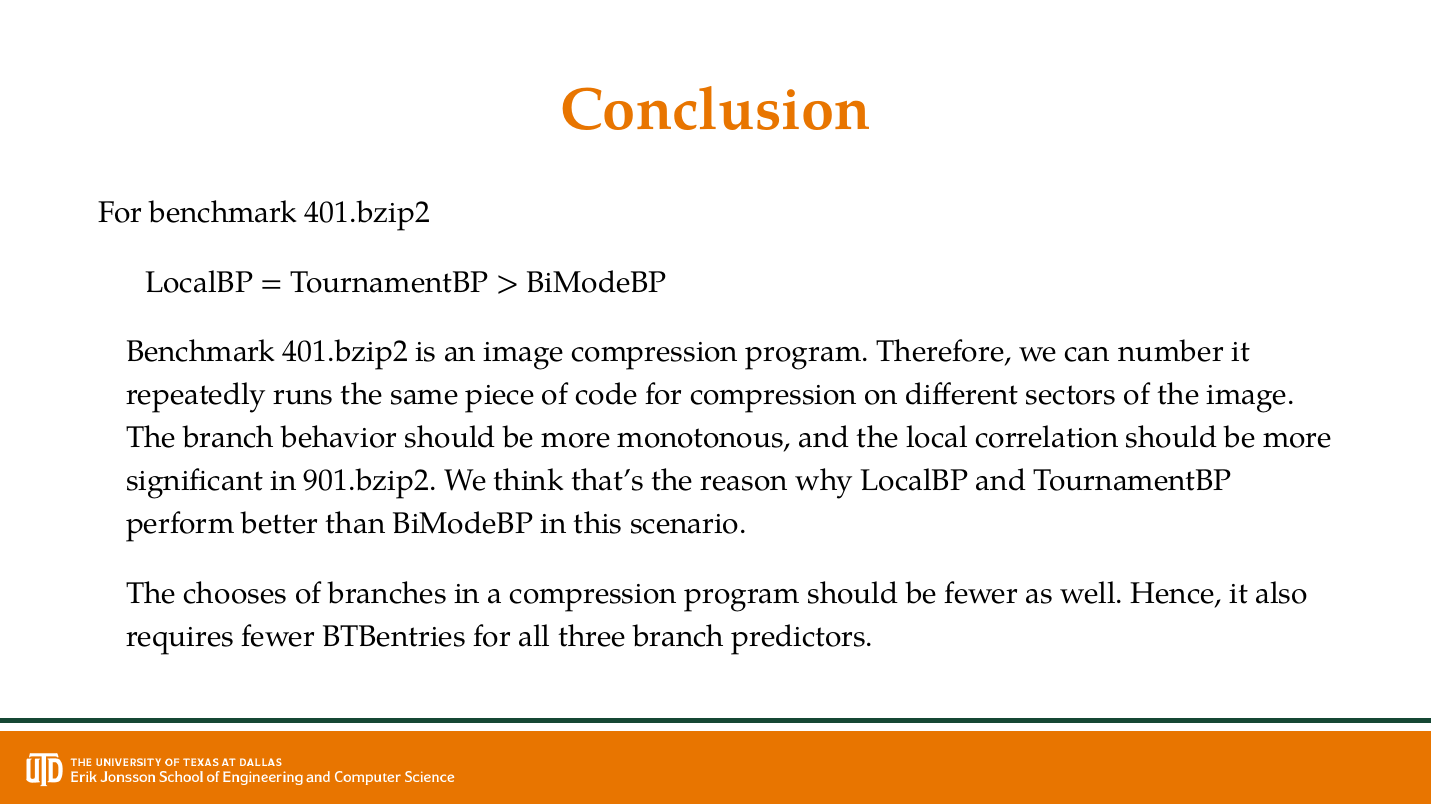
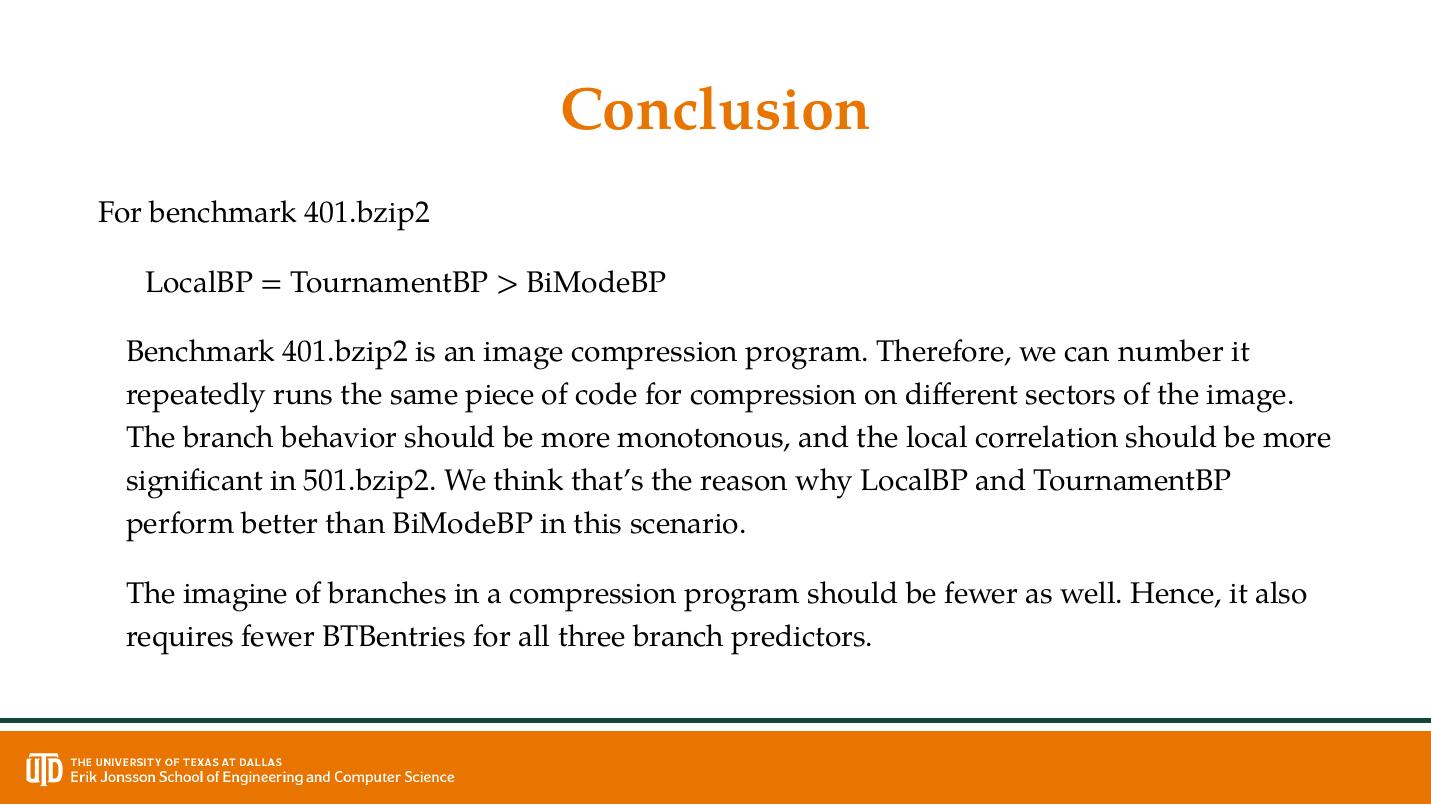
901.bzip2: 901.bzip2 -> 501.bzip2 (370, 481)
chooses: chooses -> imagine (236, 593)
